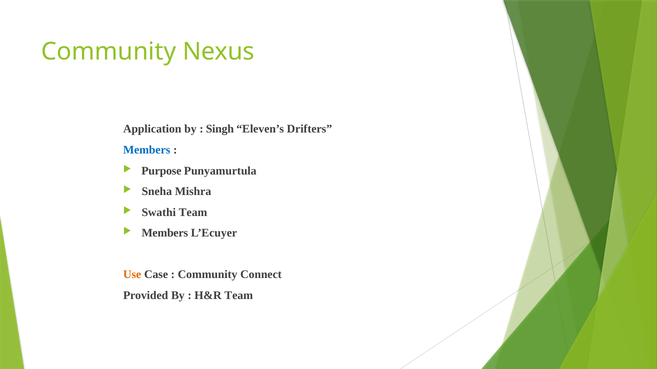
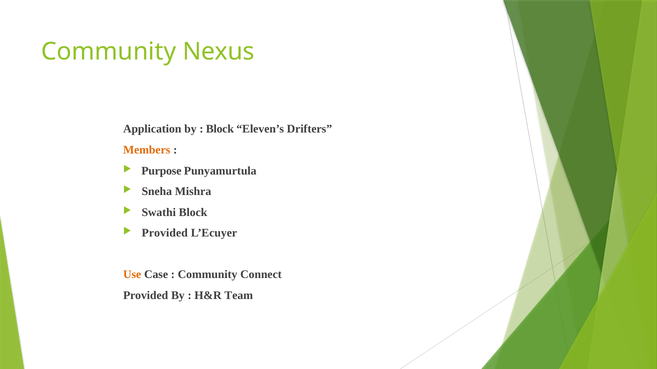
Singh: Singh -> Block (220, 129)
Members colour: blue -> orange (147, 150)
Swathi Team: Team -> Block (193, 213)
Members: Members -> Provided (165, 233)
